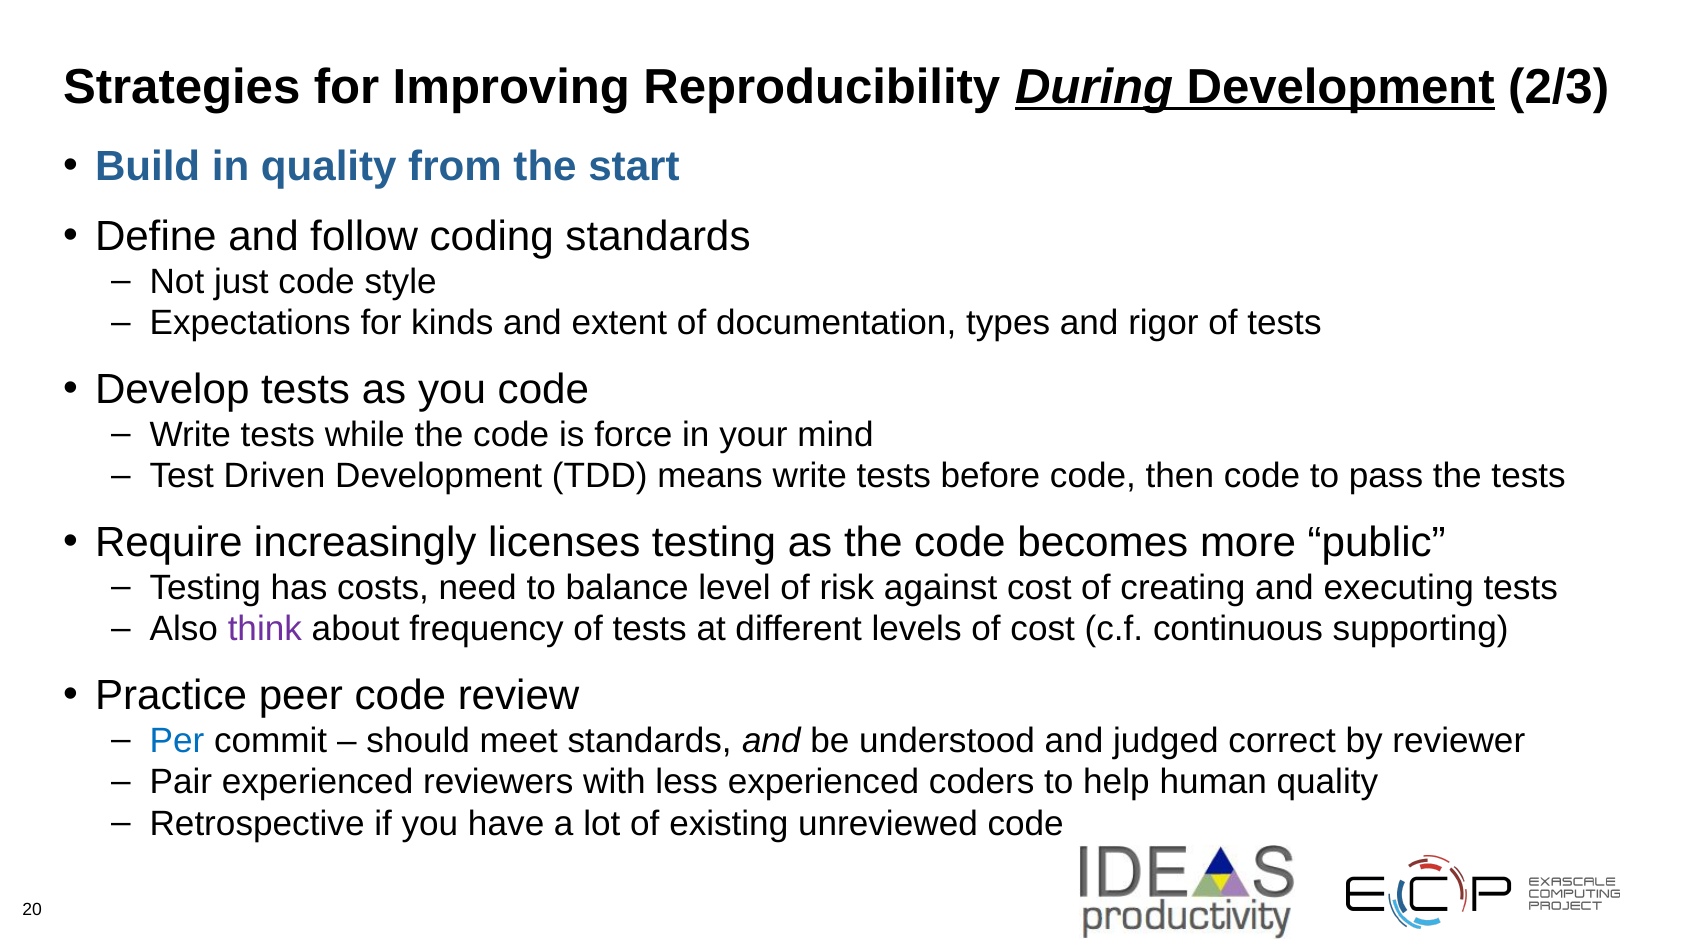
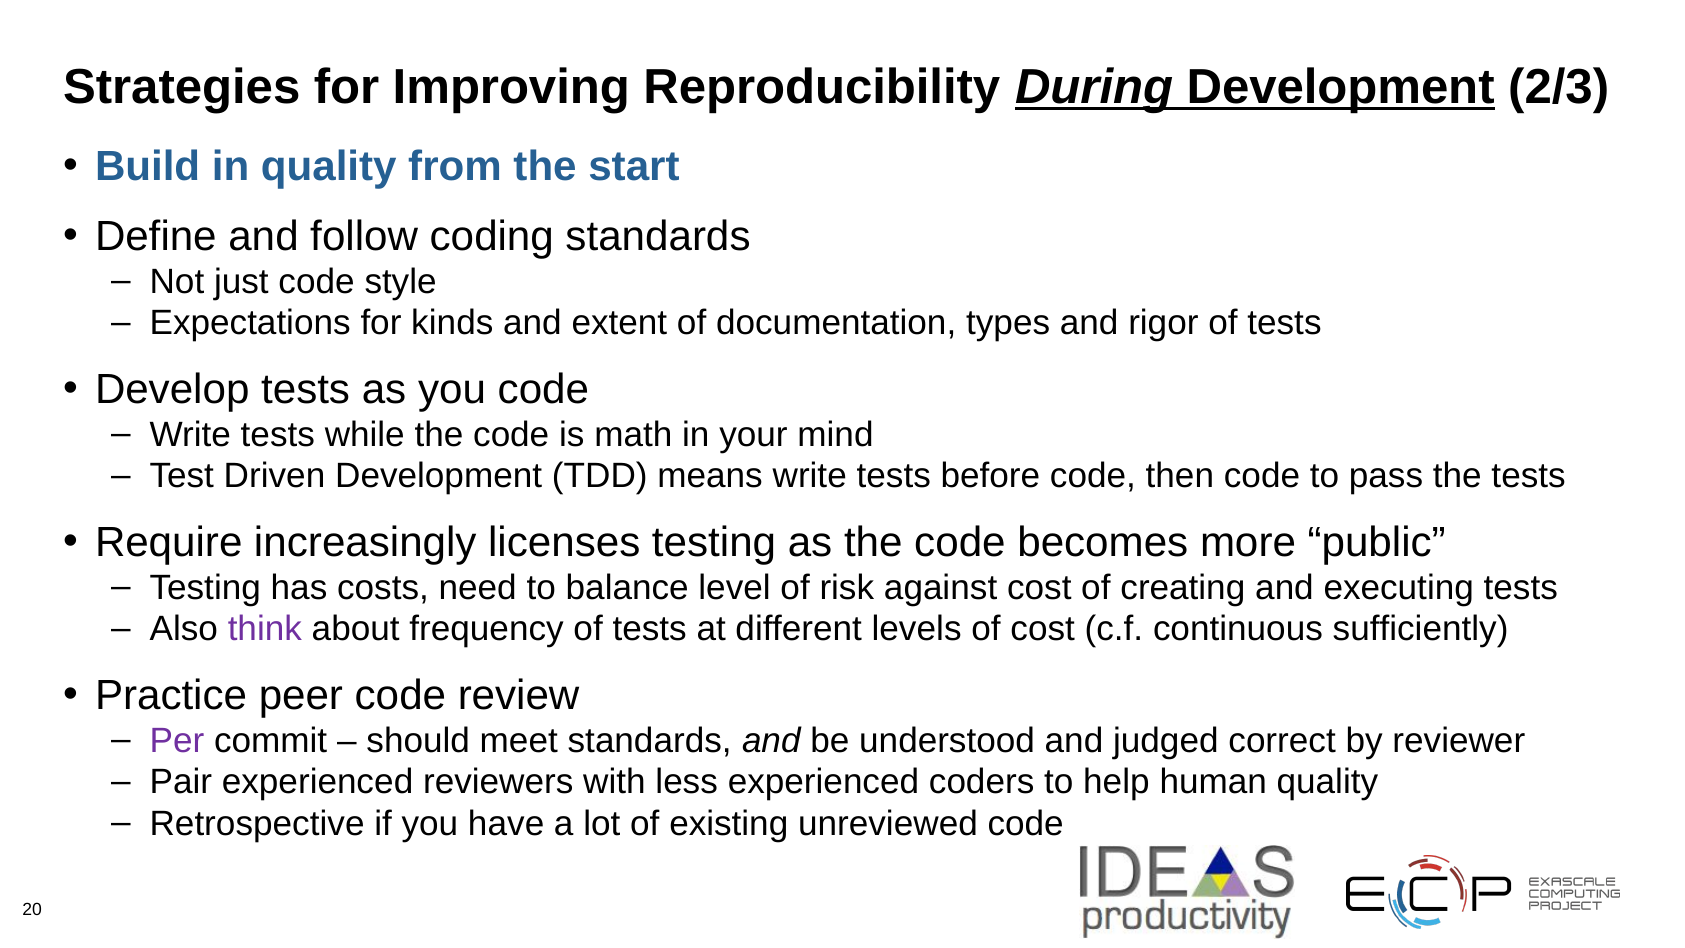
force: force -> math (633, 435)
supporting: supporting -> sufficiently (1421, 629)
Per colour: blue -> purple (177, 741)
